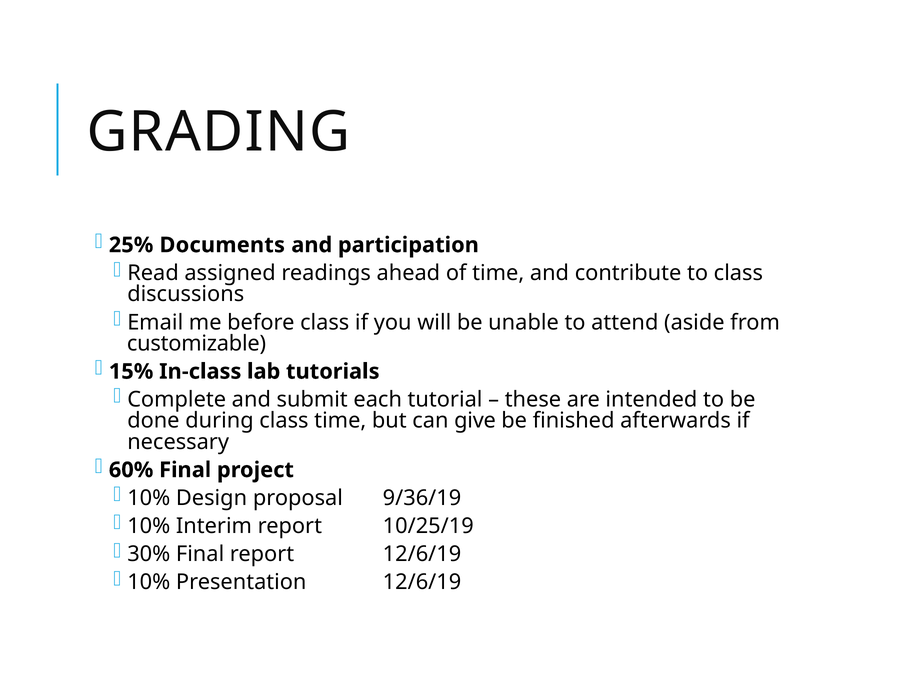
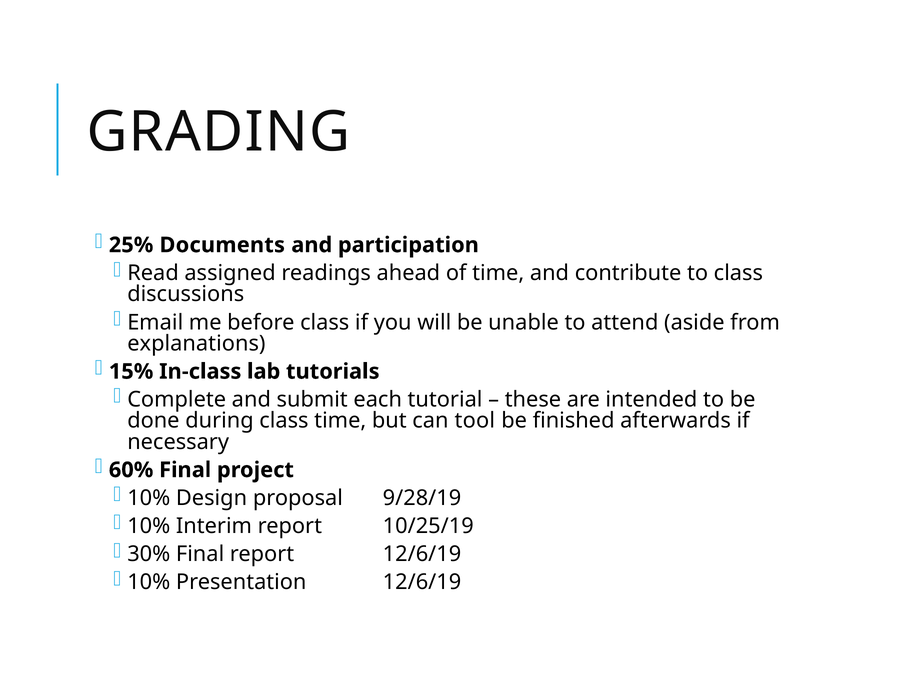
customizable: customizable -> explanations (196, 343)
give: give -> tool (475, 420)
9/36/19: 9/36/19 -> 9/28/19 (422, 498)
